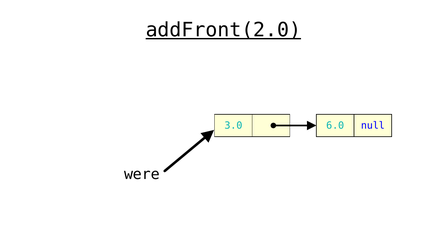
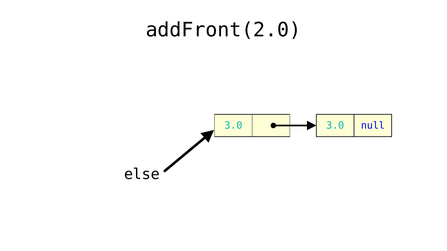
addFront(2.0 underline: present -> none (223, 30)
3.0 6.0: 6.0 -> 3.0 (335, 126)
were: were -> else (142, 174)
